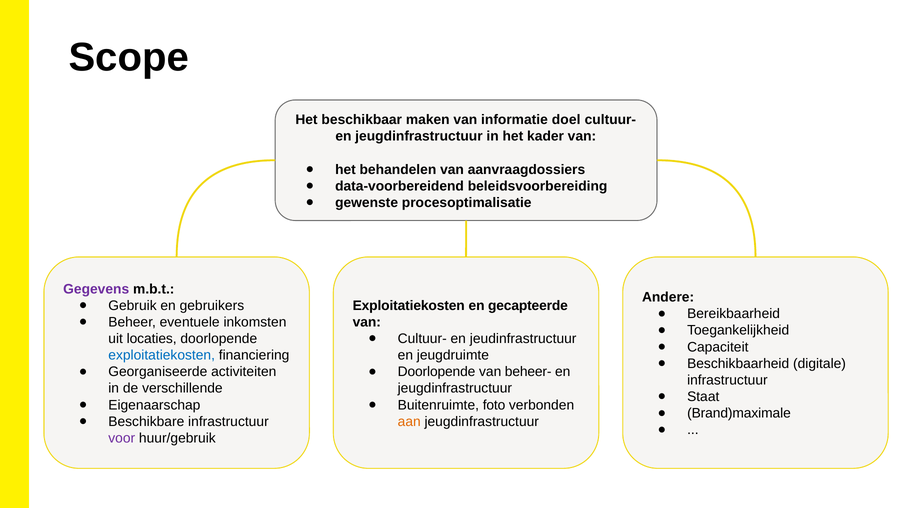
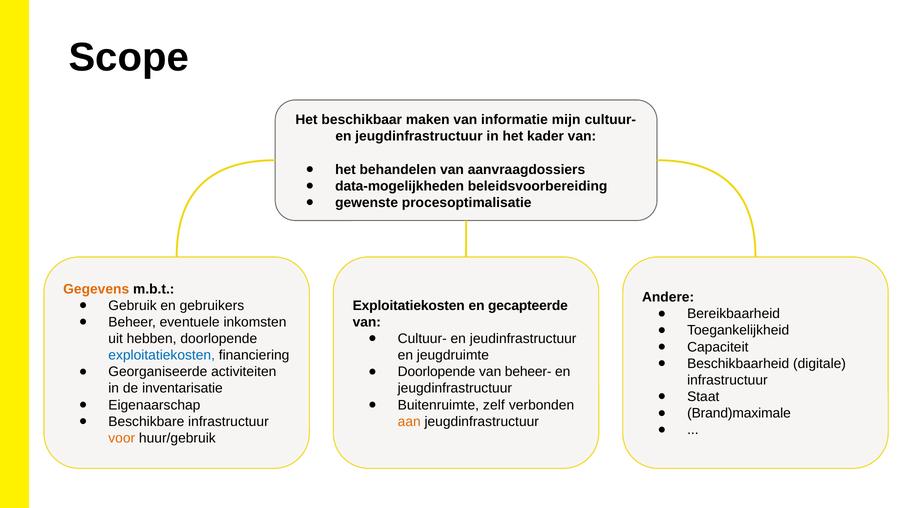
doel: doel -> mijn (566, 120)
data-voorbereidend: data-voorbereidend -> data-mogelijkheden (400, 186)
Gegevens colour: purple -> orange (96, 289)
locaties: locaties -> hebben (152, 338)
verschillende: verschillende -> inventarisatie (182, 388)
foto: foto -> zelf (494, 405)
voor colour: purple -> orange (122, 438)
